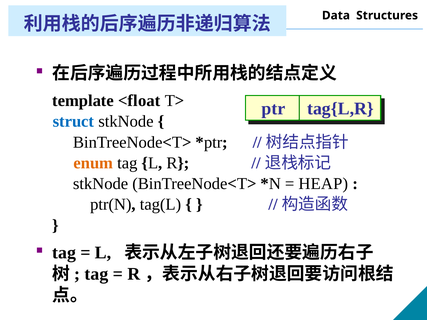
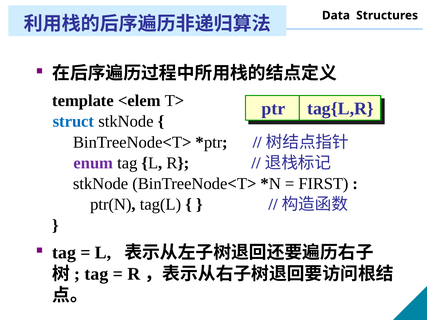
<float: <float -> <elem (139, 101)
enum colour: orange -> purple (93, 163)
HEAP: HEAP -> FIRST (323, 184)
